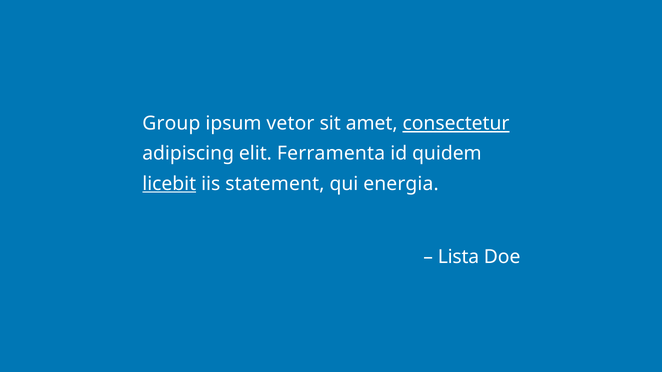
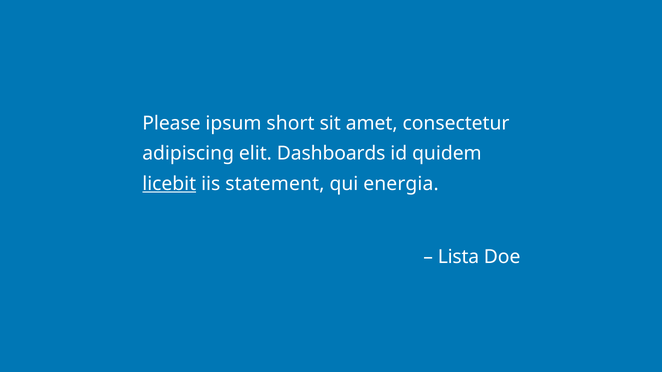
Group: Group -> Please (171, 124)
vetor: vetor -> short (291, 124)
consectetur underline: present -> none (456, 124)
Ferramenta: Ferramenta -> Dashboards (331, 154)
